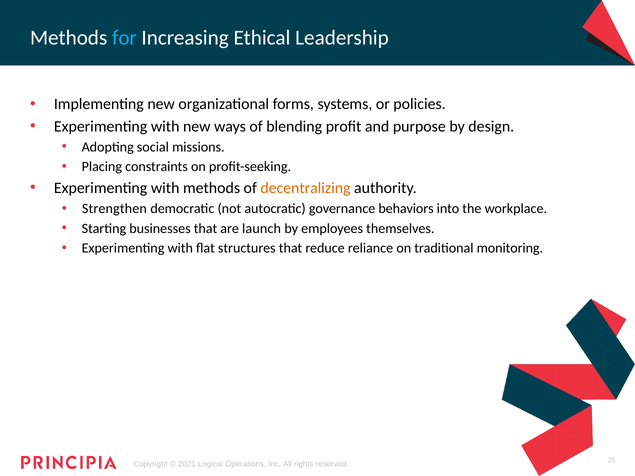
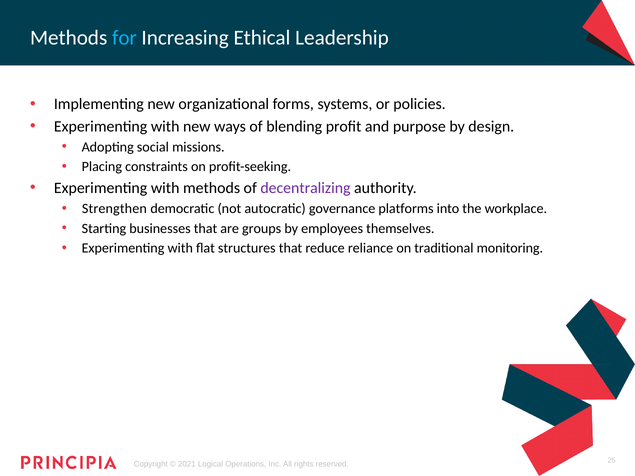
decentralizing colour: orange -> purple (305, 188)
behaviors: behaviors -> platforms (406, 209)
launch: launch -> groups (262, 229)
